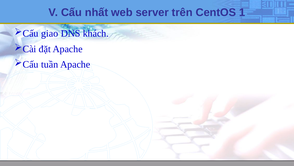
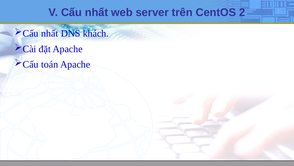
1: 1 -> 2 (242, 12)
giao: giao -> nhất (50, 33)
tuần: tuần -> toán (50, 64)
